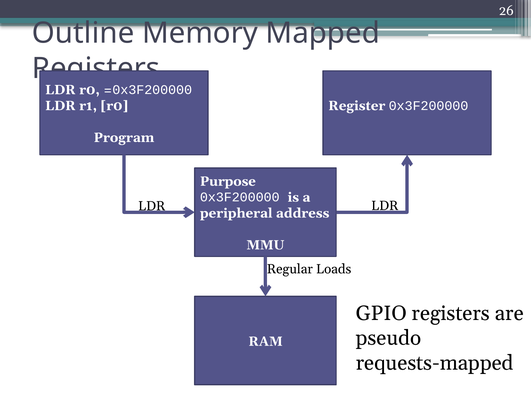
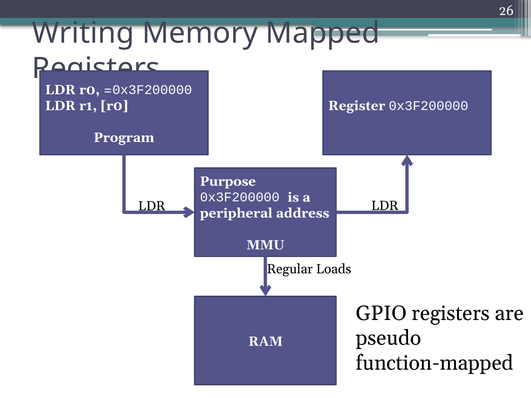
Outline: Outline -> Writing (83, 33)
requests-mapped: requests-mapped -> function-mapped (435, 363)
